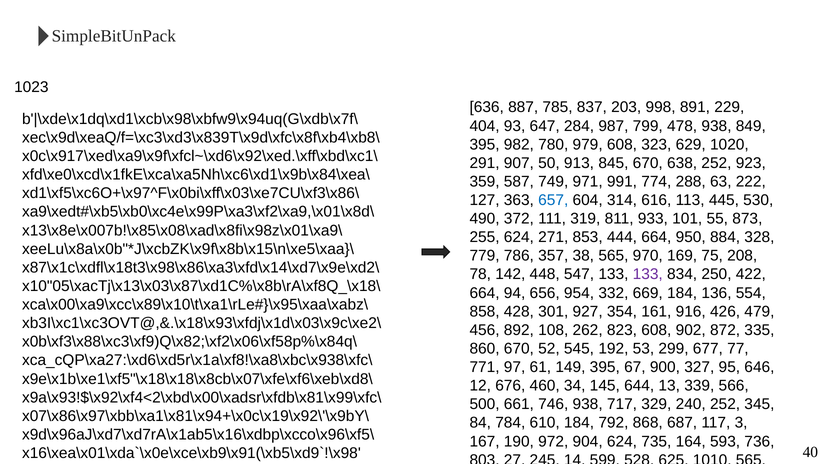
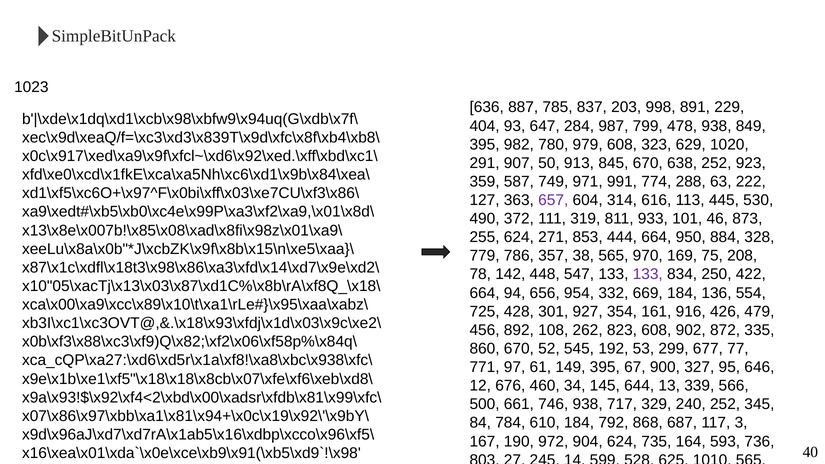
657 colour: blue -> purple (553, 200)
55: 55 -> 46 (717, 219)
858: 858 -> 725 (485, 312)
